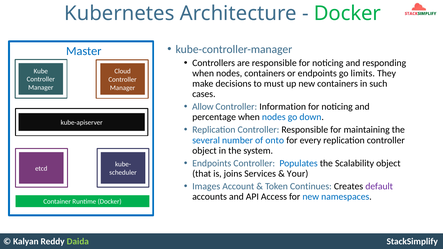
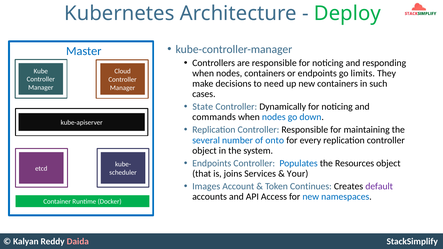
Docker: Docker -> Deploy (347, 13)
must: must -> need (274, 84)
Allow: Allow -> State (203, 107)
Information: Information -> Dynamically (283, 107)
percentage: percentage -> commands (214, 117)
Scalability: Scalability -> Resources (355, 163)
Daida colour: light green -> pink (78, 242)
